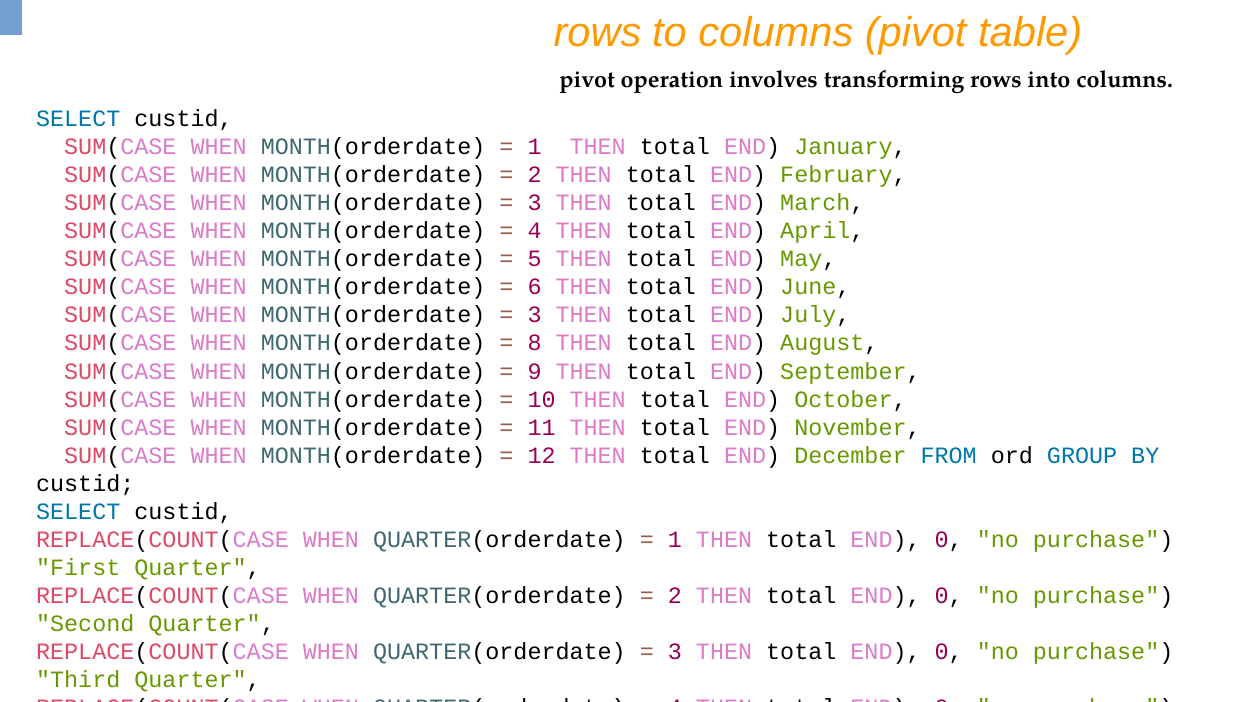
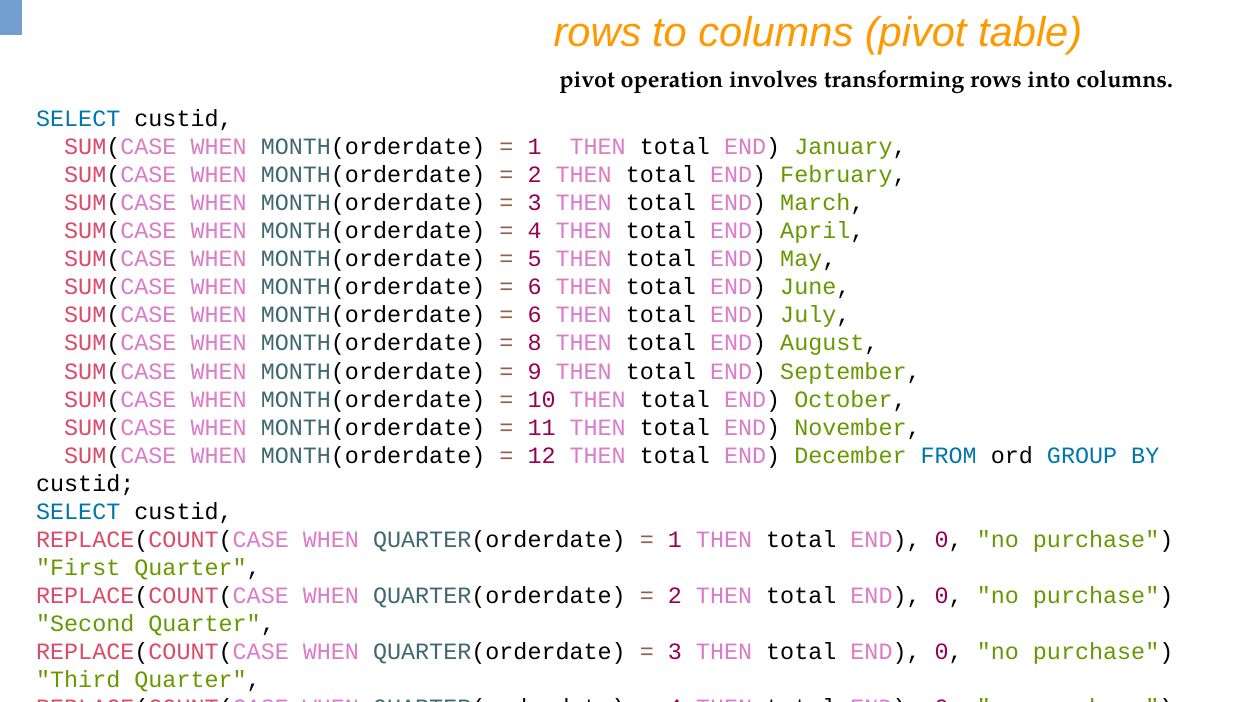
3: 3 -> 6 (535, 315)
